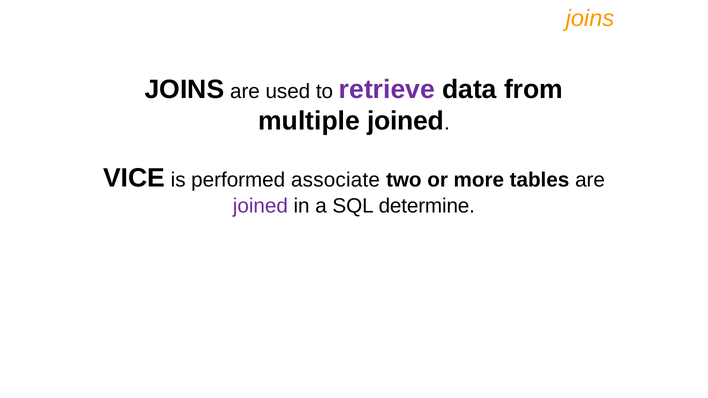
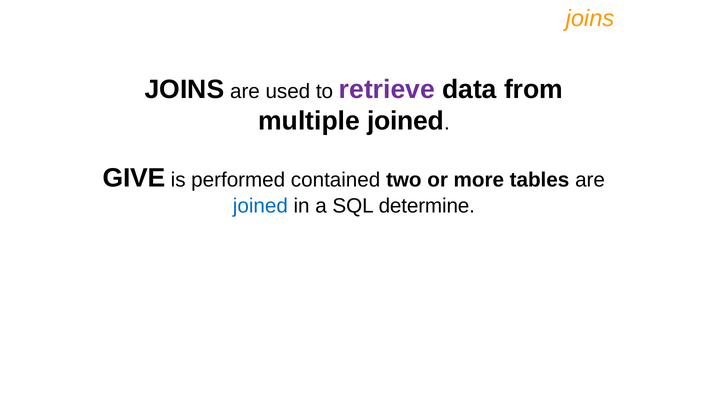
VICE: VICE -> GIVE (134, 178)
associate: associate -> contained (336, 180)
joined colour: purple -> blue (260, 206)
